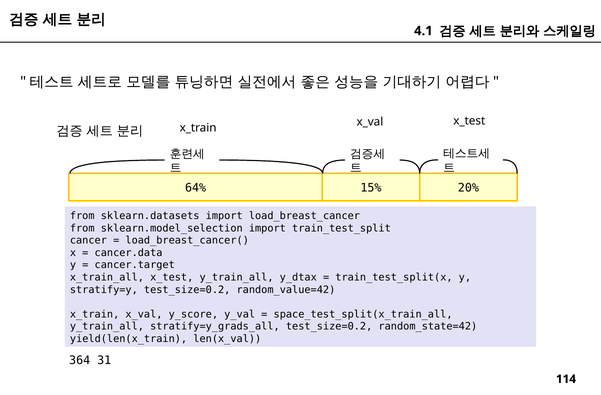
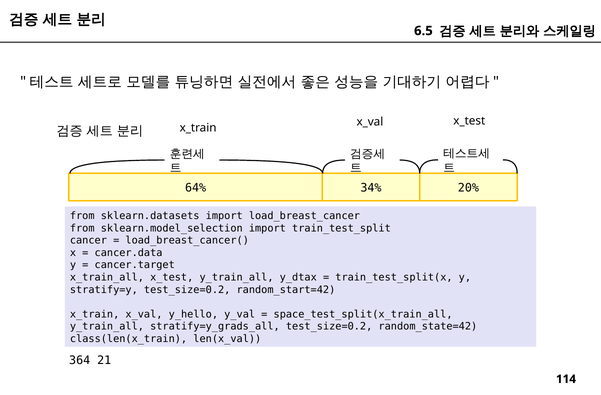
4.1: 4.1 -> 6.5 (423, 31)
15%: 15% -> 34% (371, 188)
random_value=42: random_value=42 -> random_start=42 (286, 289)
y_score: y_score -> y_hello (193, 314)
yield(len(x_train: yield(len(x_train -> class(len(x_train (129, 339)
31: 31 -> 21 (104, 360)
